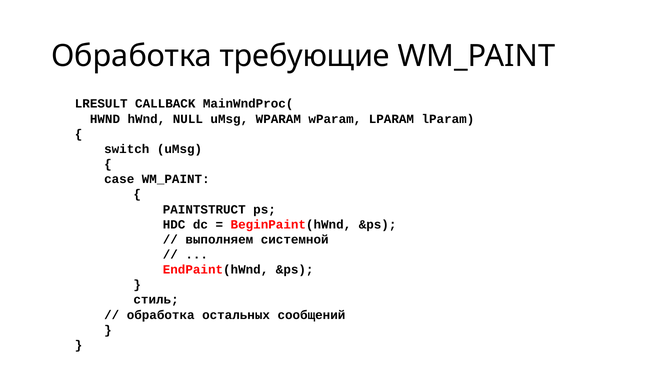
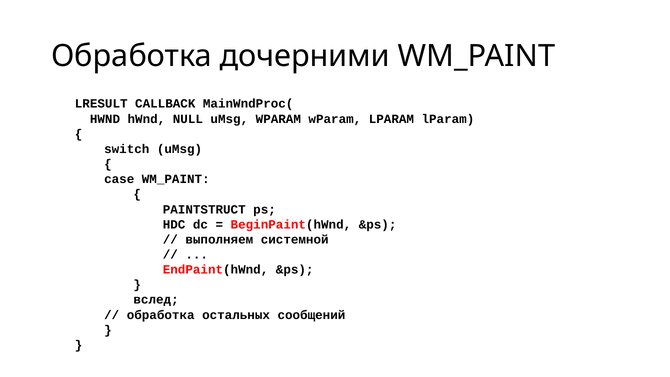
требующие: требующие -> дочерними (305, 56)
стиль: стиль -> вслед (156, 300)
